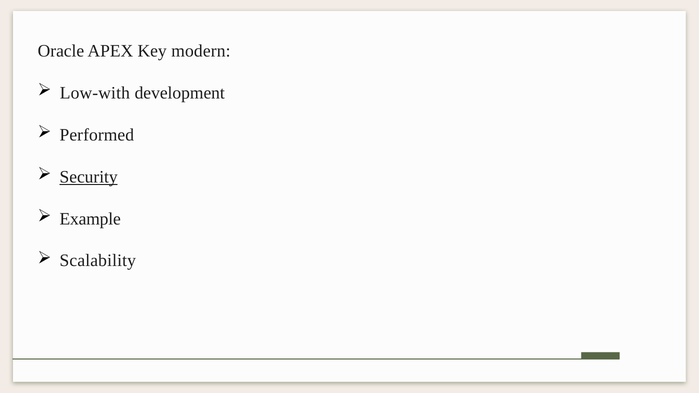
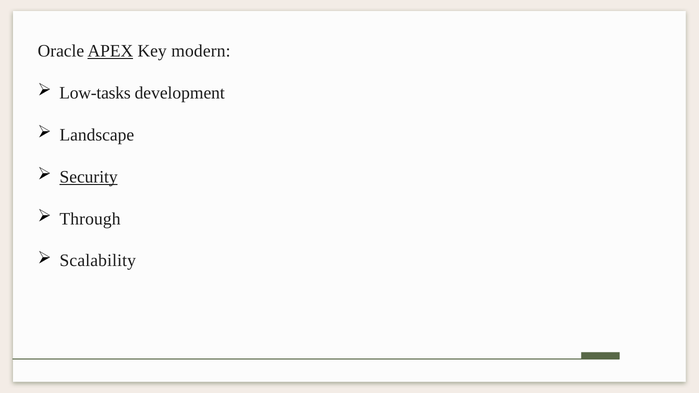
APEX underline: none -> present (110, 51)
Low-with: Low-with -> Low-tasks (95, 93)
Performed: Performed -> Landscape (97, 135)
Example: Example -> Through (90, 219)
